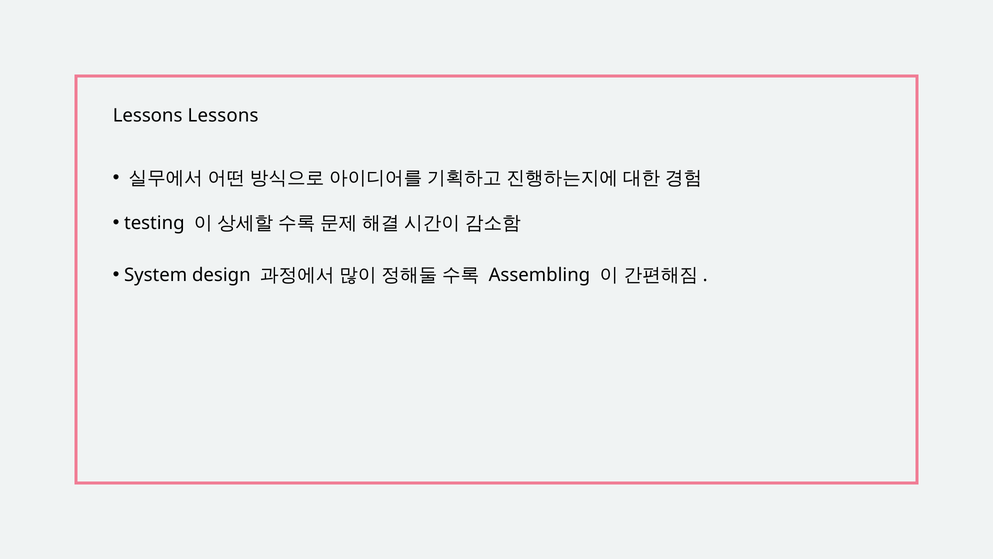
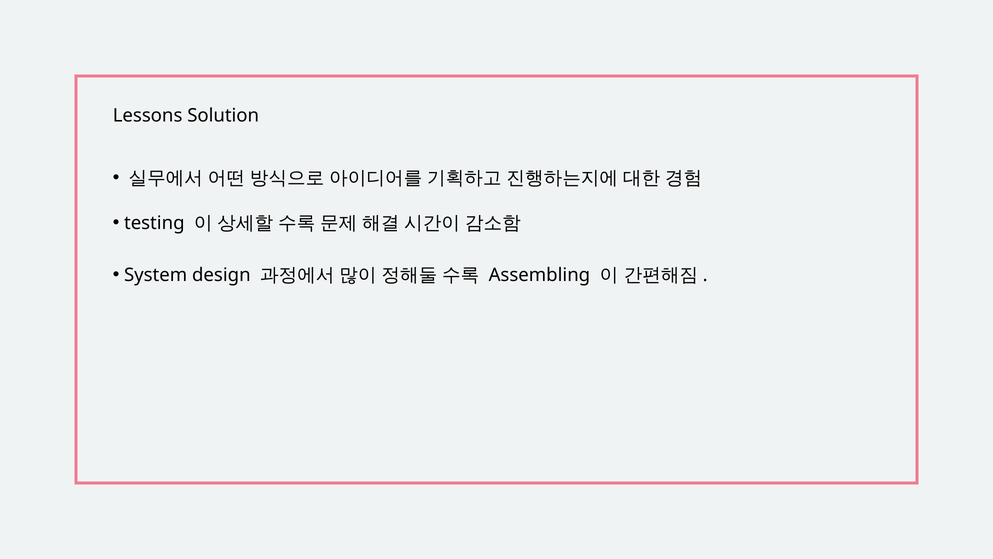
Lessons Lessons: Lessons -> Solution (223, 116)
